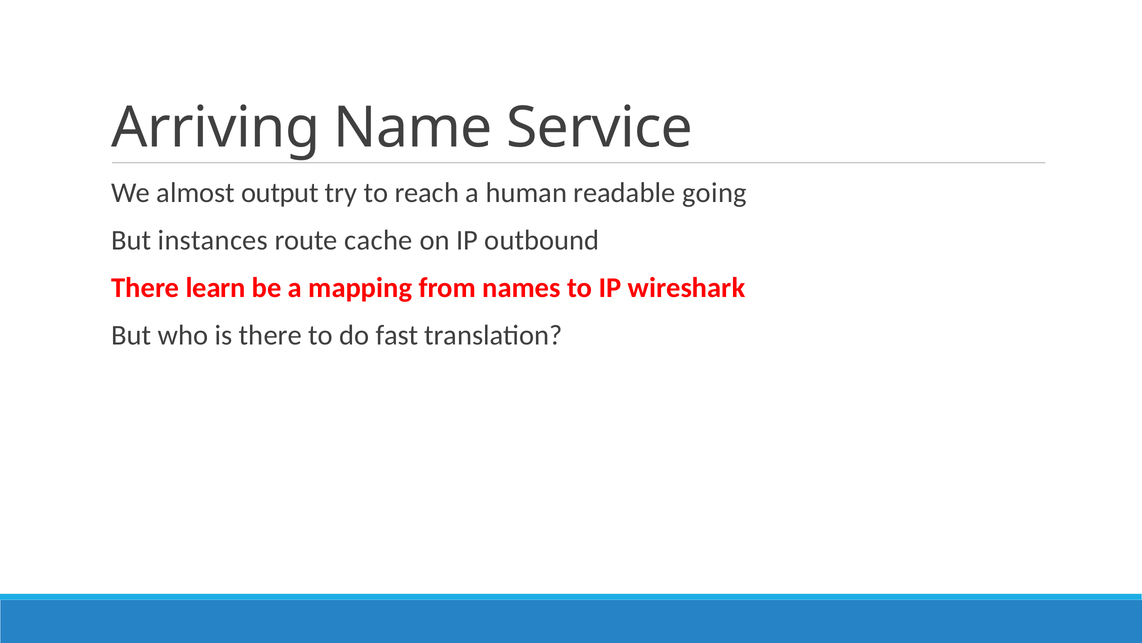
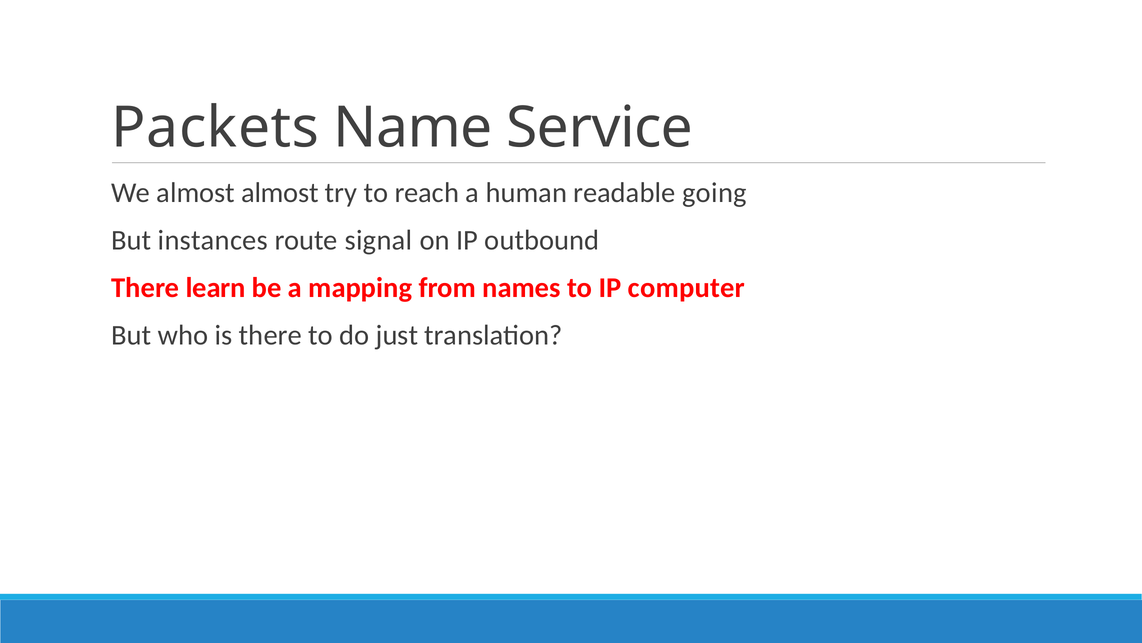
Arriving: Arriving -> Packets (215, 128)
almost output: output -> almost (280, 192)
cache: cache -> signal (378, 240)
wireshark: wireshark -> computer (686, 287)
fast: fast -> just (397, 335)
